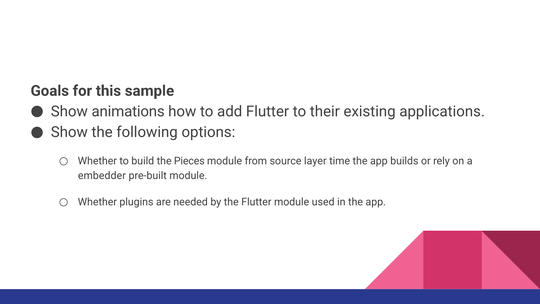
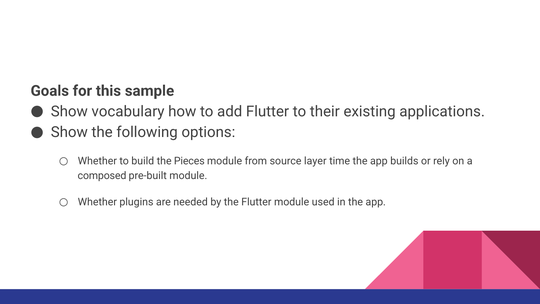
animations: animations -> vocabulary (128, 111)
embedder: embedder -> composed (102, 176)
